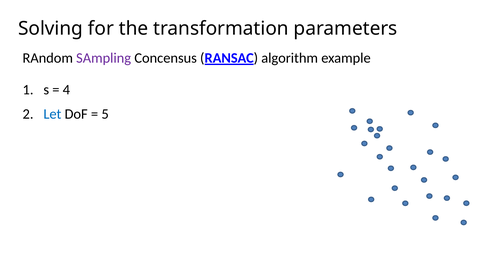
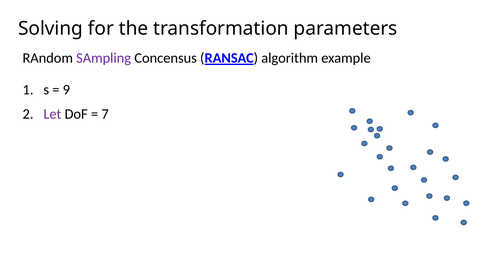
4: 4 -> 9 (66, 89)
Let colour: blue -> purple (52, 114)
5: 5 -> 7 (105, 114)
